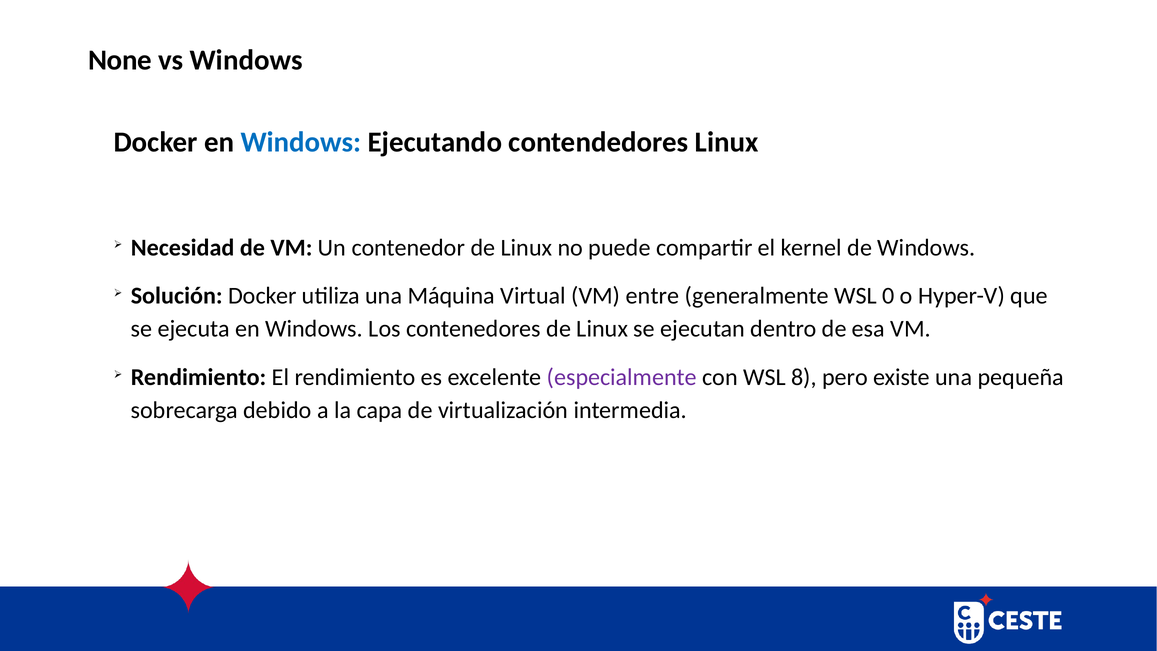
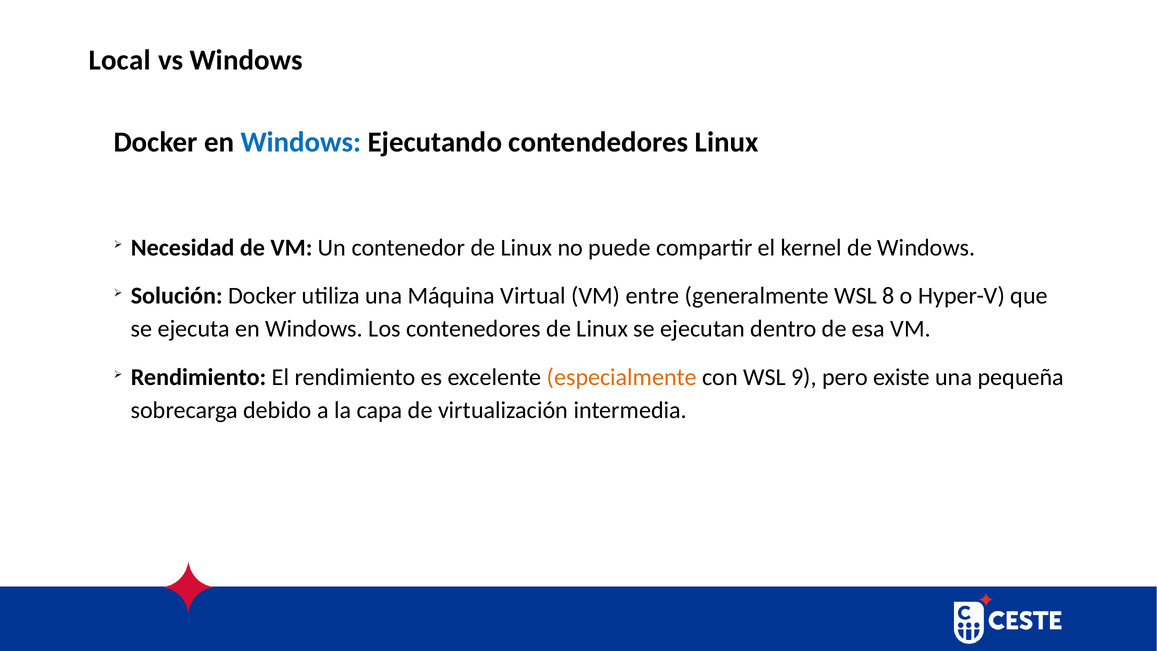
None: None -> Local (120, 60)
0: 0 -> 8 (888, 296)
especialmente colour: purple -> orange (622, 377)
8: 8 -> 9 (804, 377)
